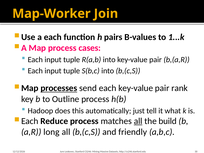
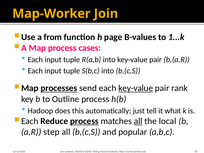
a each: each -> from (53, 37)
pairs: pairs -> page (113, 37)
key-value underline: none -> present (136, 88)
process underline: none -> present (84, 121)
build: build -> local (168, 121)
long: long -> step (51, 132)
friendly: friendly -> popular (133, 132)
